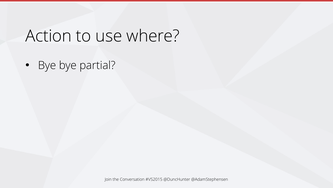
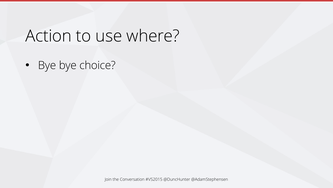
partial: partial -> choice (98, 65)
